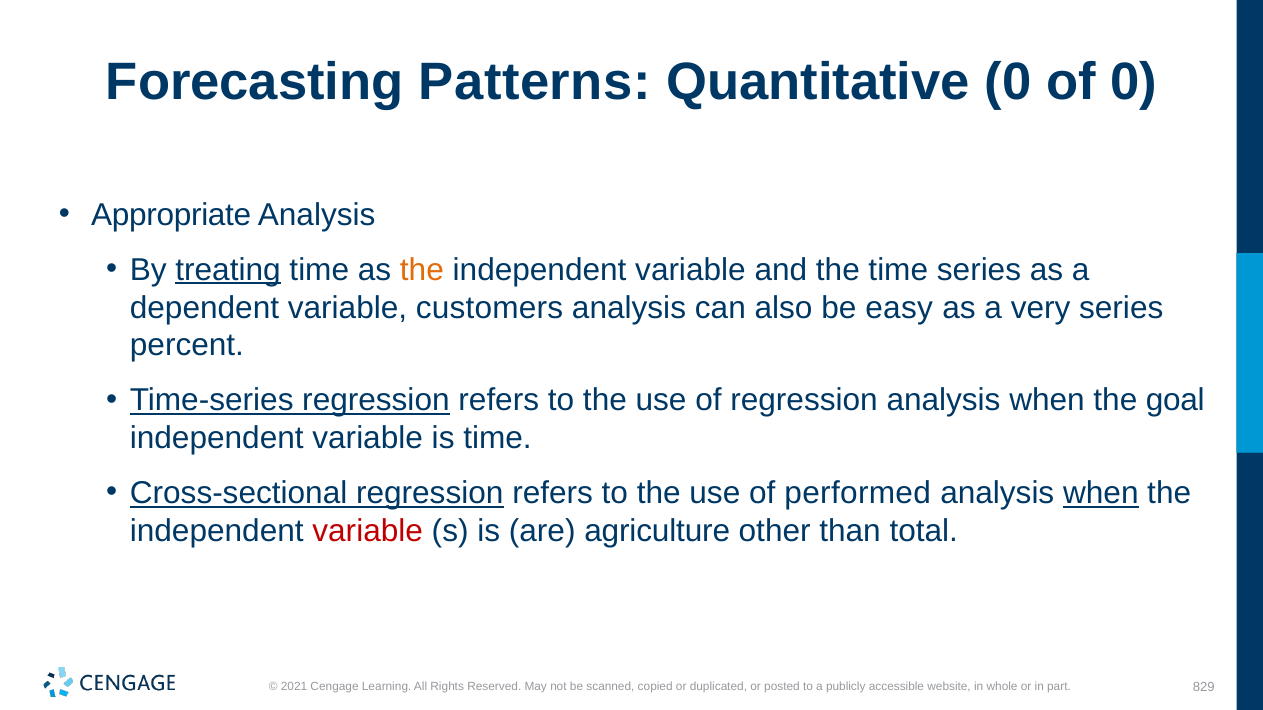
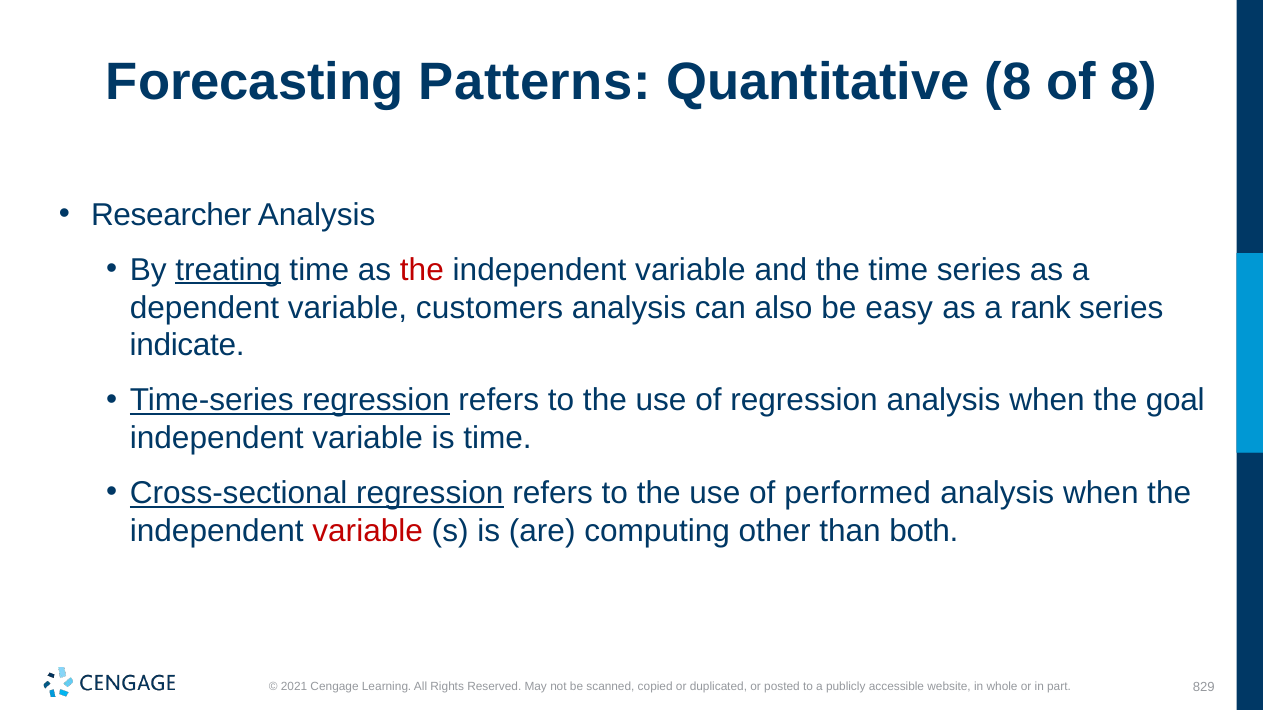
Quantitative 0: 0 -> 8 (1008, 82)
of 0: 0 -> 8 (1134, 82)
Appropriate: Appropriate -> Researcher (171, 215)
the colour: orange -> red (422, 270)
very: very -> rank (1041, 308)
percent: percent -> indicate (187, 346)
when underline: present -> none (1101, 494)
agriculture: agriculture -> computing (657, 531)
total: total -> both (924, 531)
